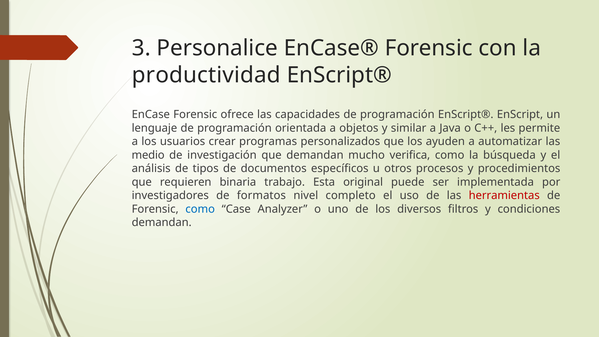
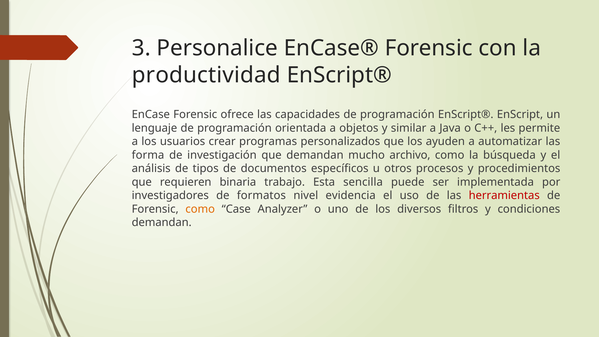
medio: medio -> forma (148, 155)
verifica: verifica -> archivo (410, 155)
original: original -> sencilla (363, 182)
completo: completo -> evidencia (351, 195)
como colour: blue -> orange (200, 209)
